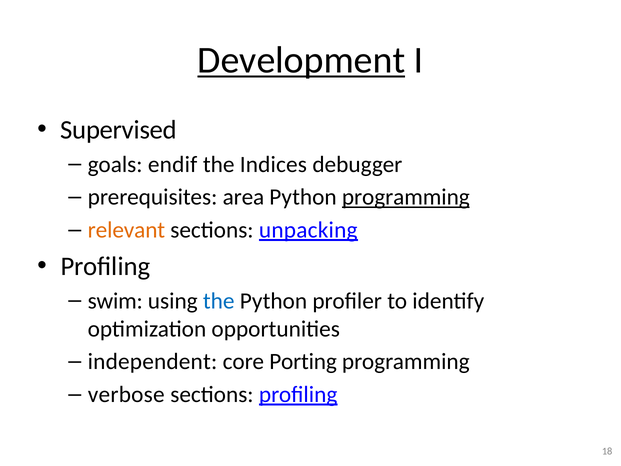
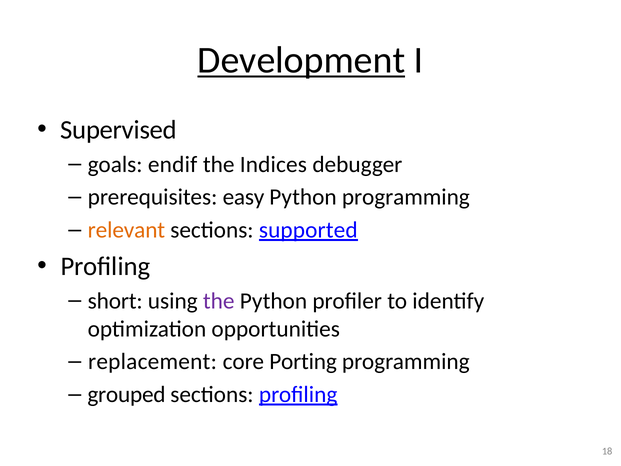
area: area -> easy (243, 197)
programming underline: present -> none (406, 197)
unpacking: unpacking -> supported (308, 230)
swim: swim -> short (115, 301)
the colour: blue -> purple (219, 301)
independent: independent -> replacement (152, 362)
verbose: verbose -> grouped (126, 394)
